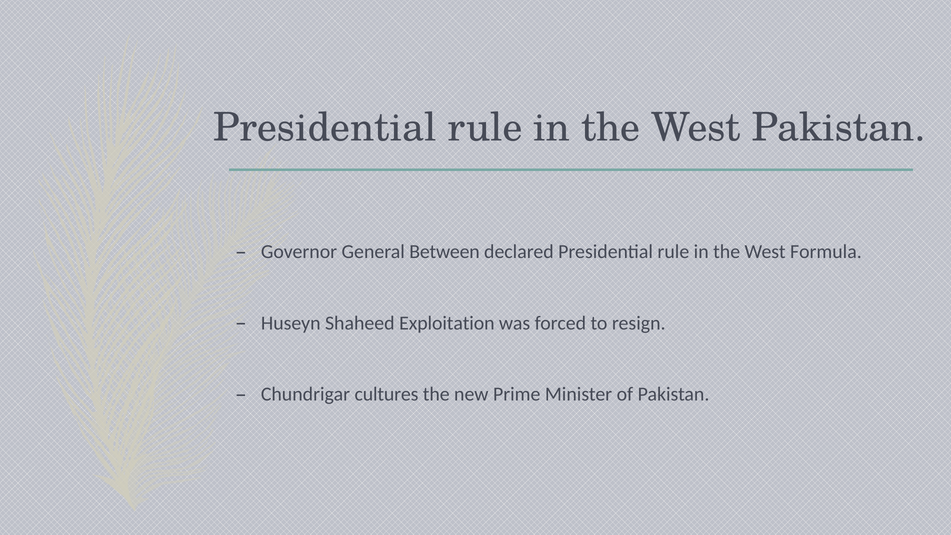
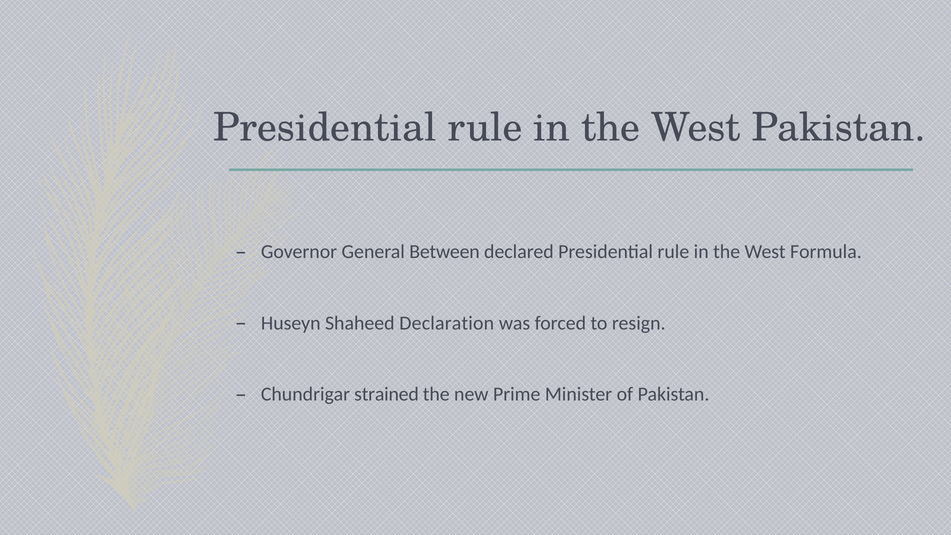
Exploitation: Exploitation -> Declaration (447, 323)
cultures: cultures -> strained (386, 394)
